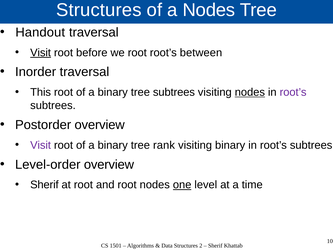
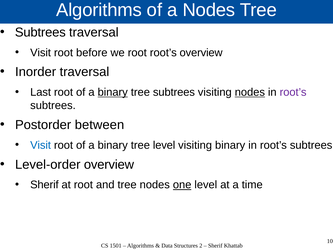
Structures: Structures -> Algorithms (99, 10)
Handout: Handout -> Subtrees (40, 32)
Visit underline: present -> none (41, 53)
root’s between: between -> overview (201, 53)
This: This -> Last (41, 92)
binary underline: none -> present (113, 92)
Postorder overview: overview -> between (99, 125)
Visit colour: purple -> blue (41, 145)
tree rank: rank -> level (164, 145)
and root: root -> tree (127, 185)
